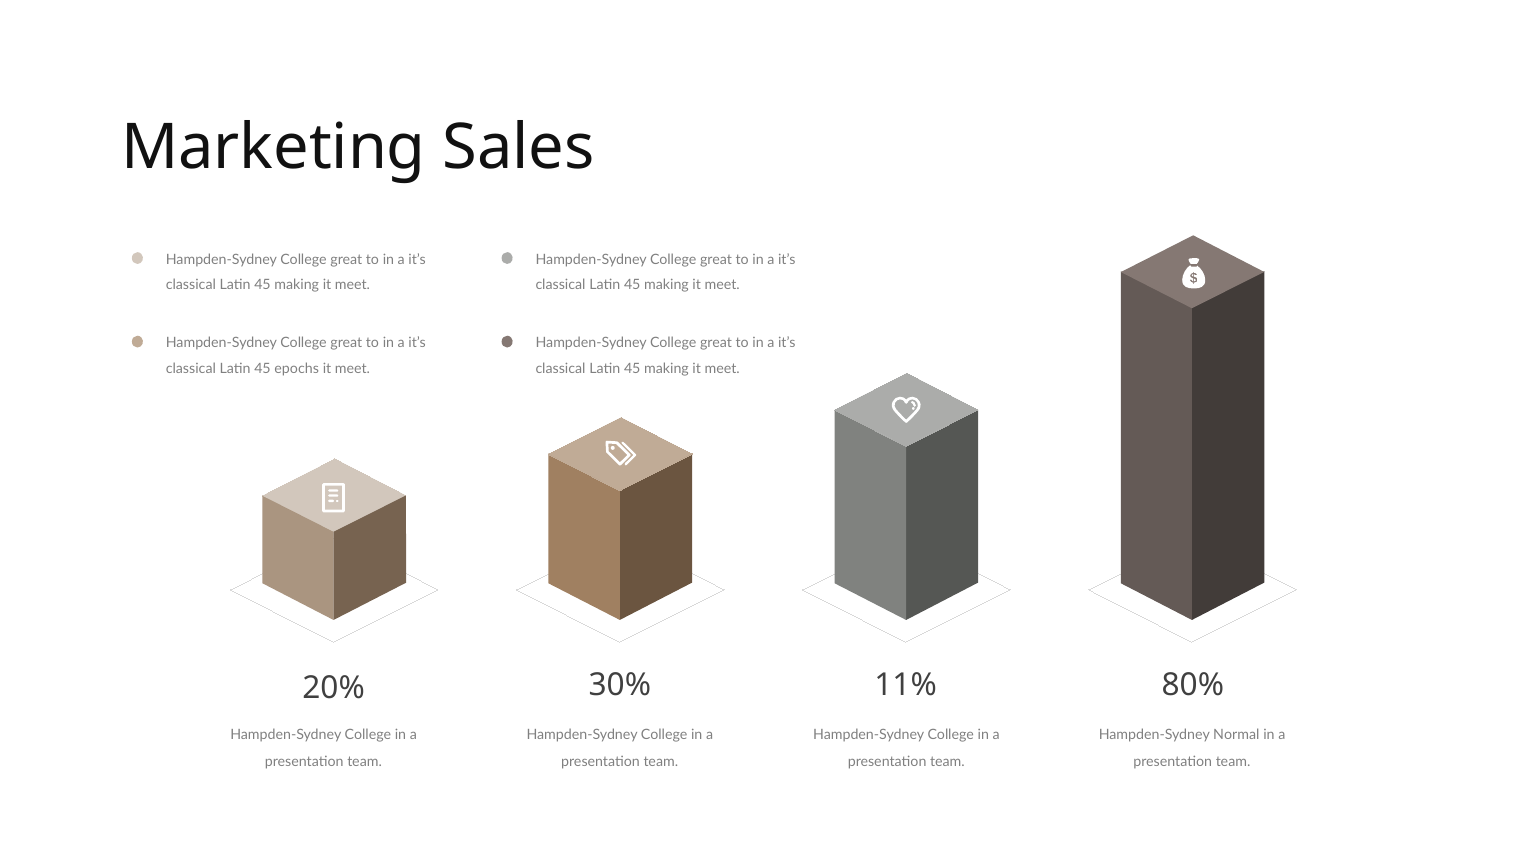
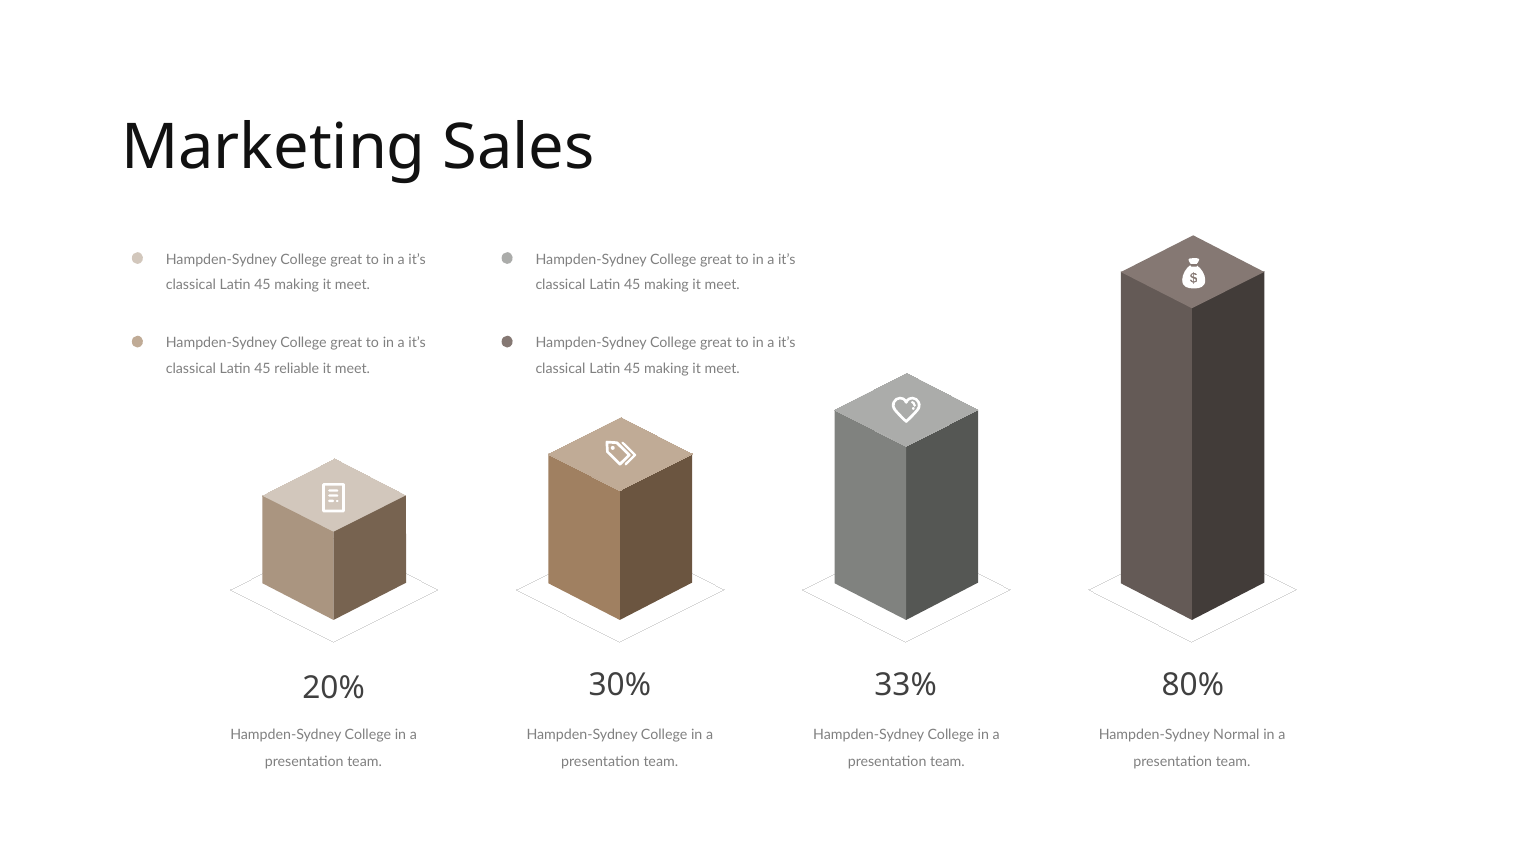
epochs: epochs -> reliable (297, 369)
11%: 11% -> 33% (906, 686)
